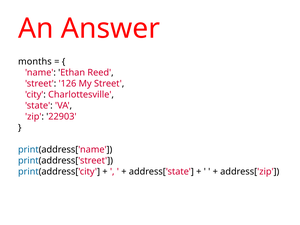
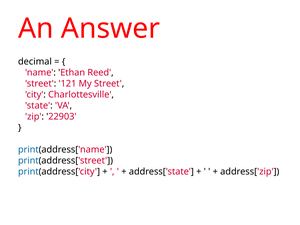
months: months -> decimal (35, 62)
126: 126 -> 121 (67, 84)
